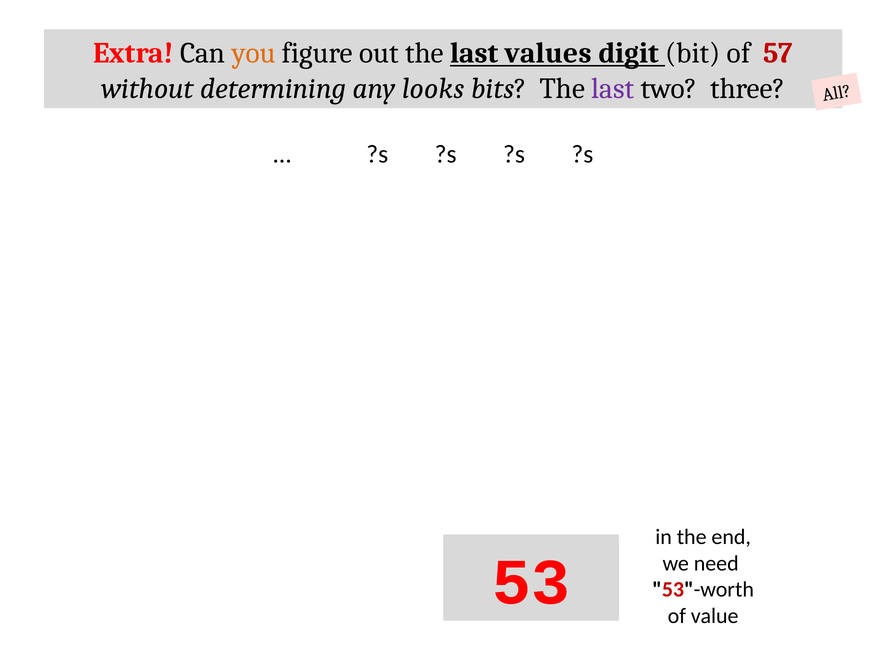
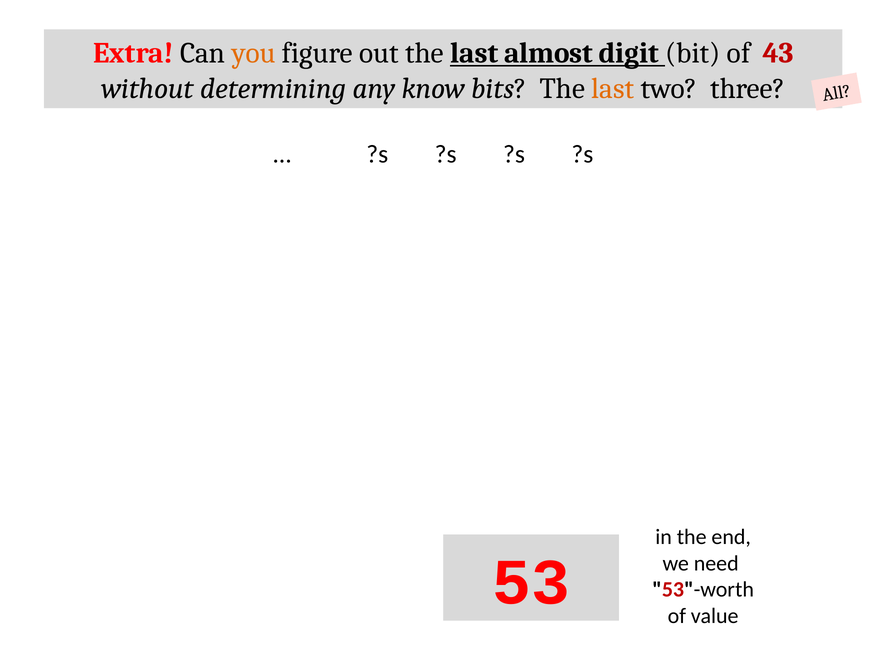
values: values -> almost (549, 53)
57: 57 -> 43 (778, 53)
looks: looks -> know (433, 88)
last colour: purple -> orange (613, 88)
